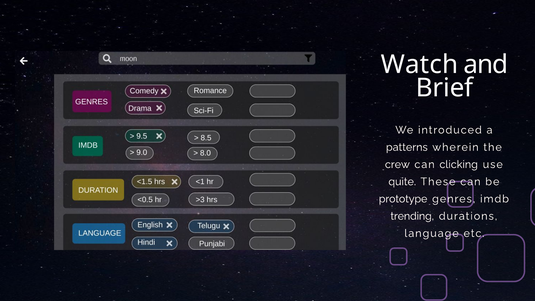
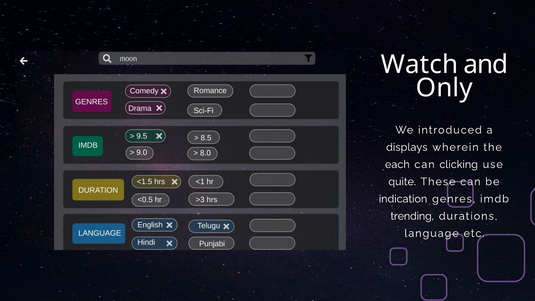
Brief: Brief -> Only (444, 88)
patterns: patterns -> displays (407, 147)
crew: crew -> each (397, 164)
prototype: prototype -> indication (403, 199)
